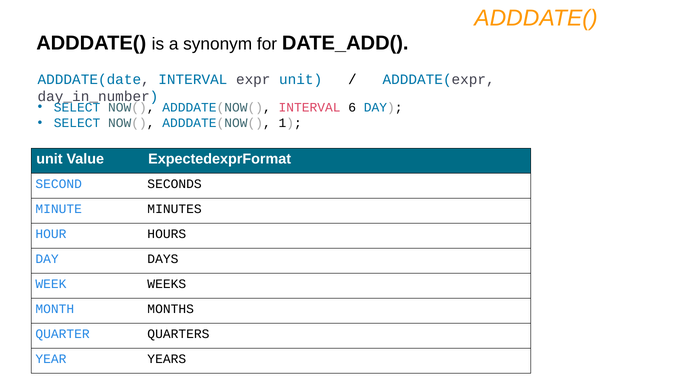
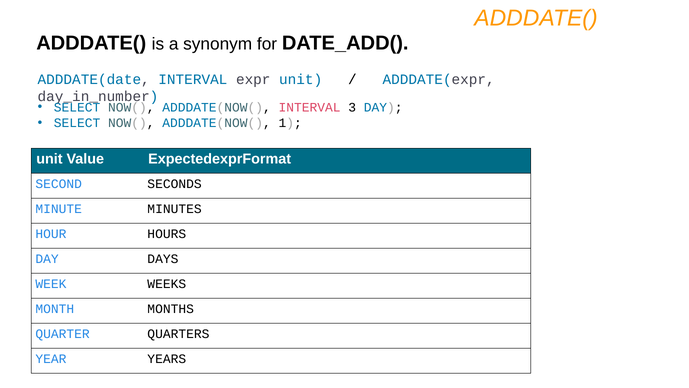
6: 6 -> 3 (352, 107)
